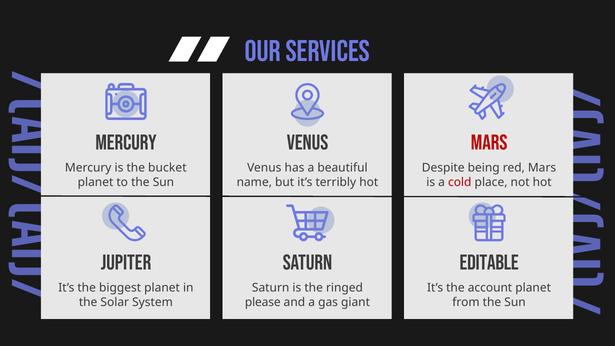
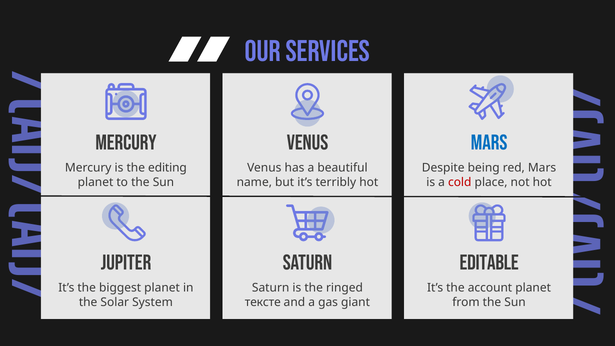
mars colour: red -> blue (489, 143)
bucket: bucket -> editing (167, 168)
please: please -> тексте (263, 302)
